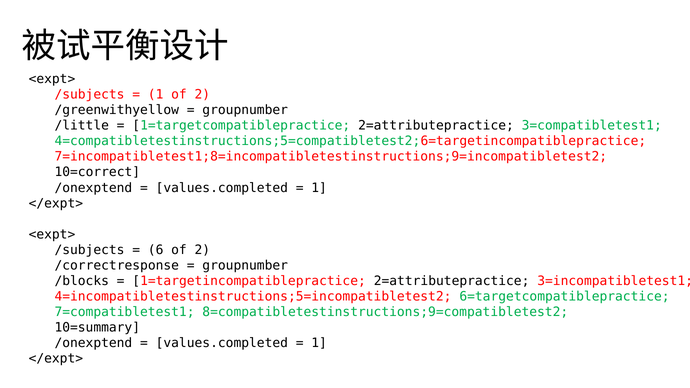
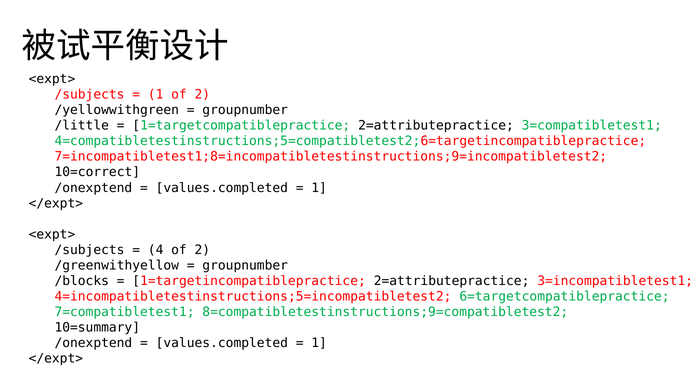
/greenwithyellow: /greenwithyellow -> /yellowwithgreen (117, 110)
6: 6 -> 4 (156, 250)
/correctresponse: /correctresponse -> /greenwithyellow (117, 265)
